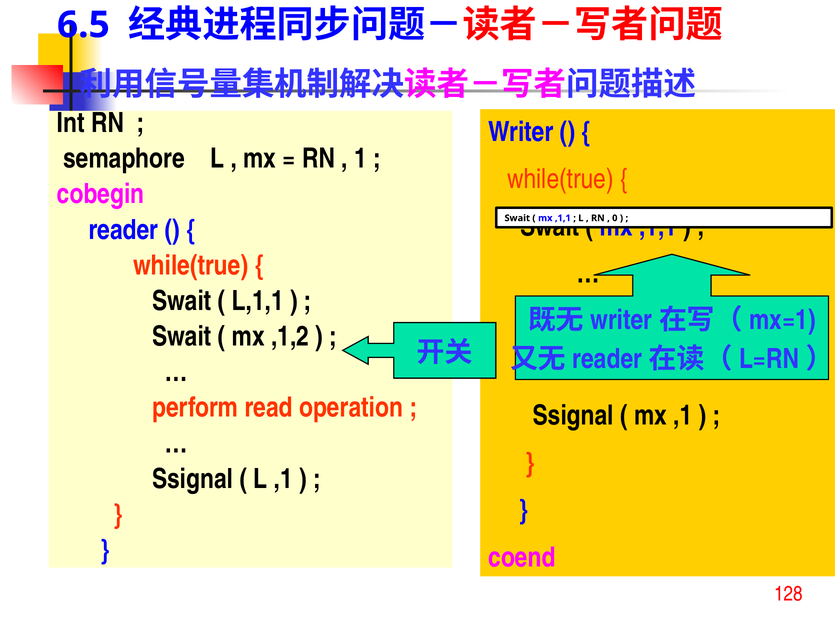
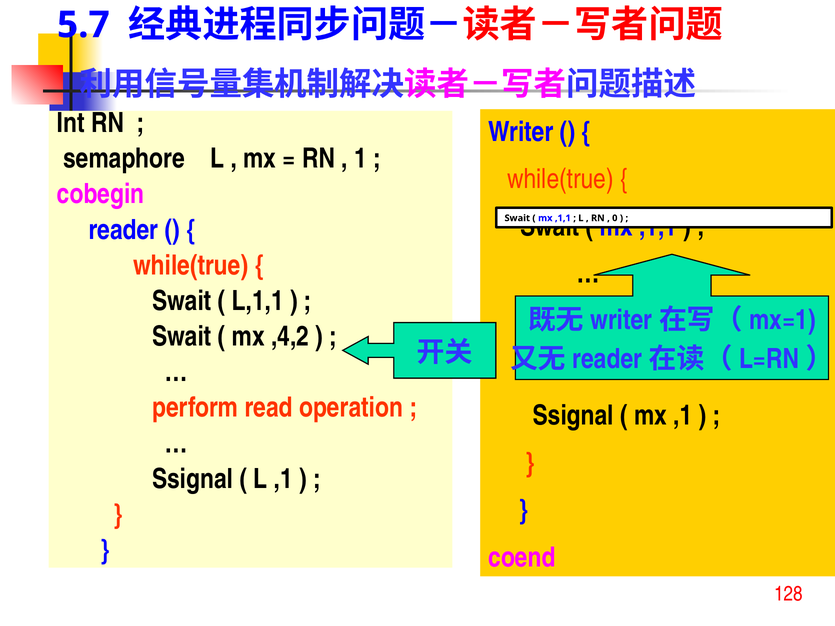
6.5: 6.5 -> 5.7 (83, 25)
,1,2: ,1,2 -> ,4,2 (290, 337)
